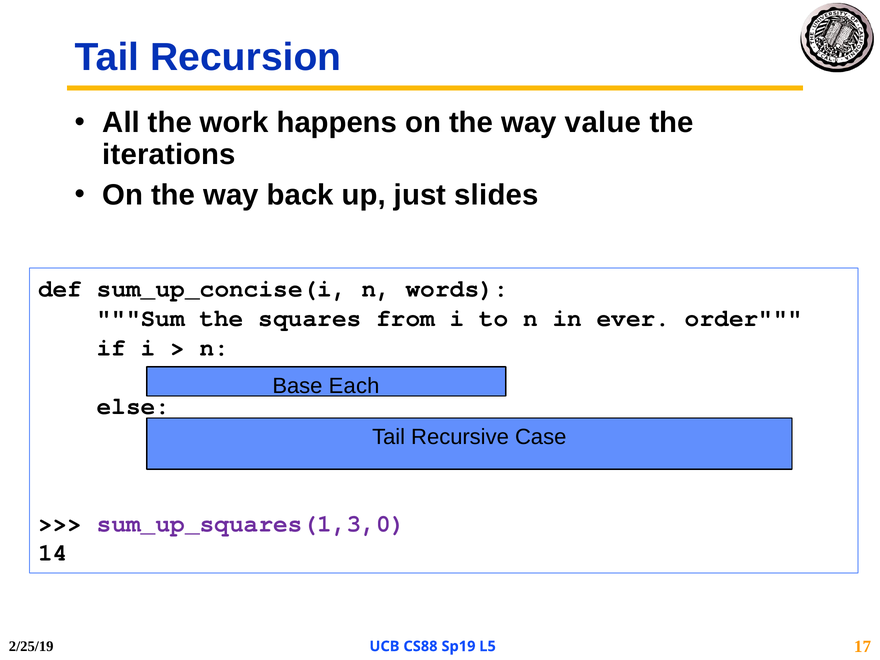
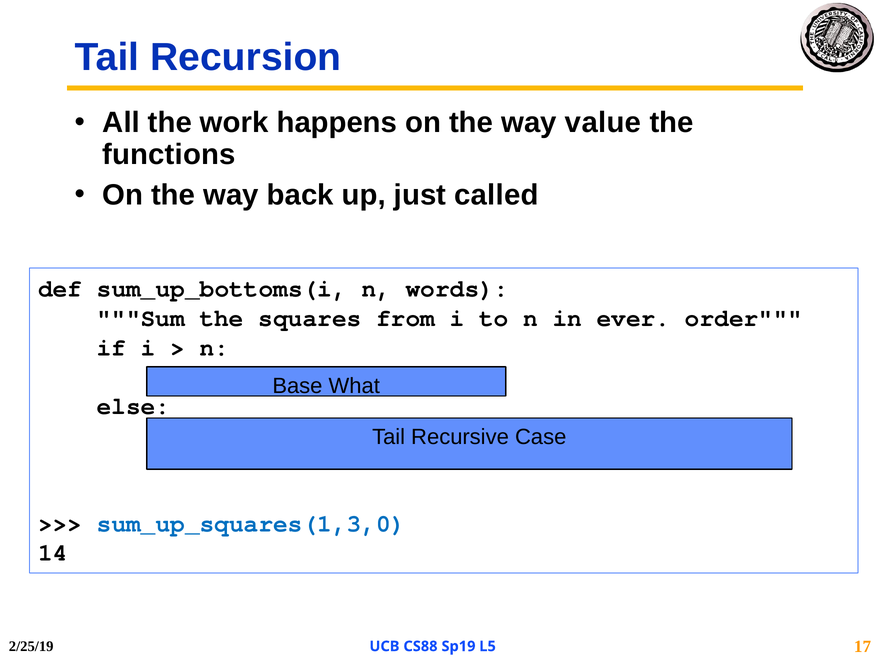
iterations: iterations -> functions (169, 154)
slides: slides -> called (496, 195)
sum_up_concise(i: sum_up_concise(i -> sum_up_bottoms(i (222, 289)
Each: Each -> What (354, 386)
sum_up_squares(1,3,0 colour: purple -> blue (251, 524)
